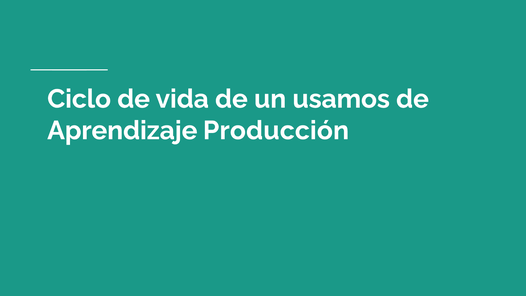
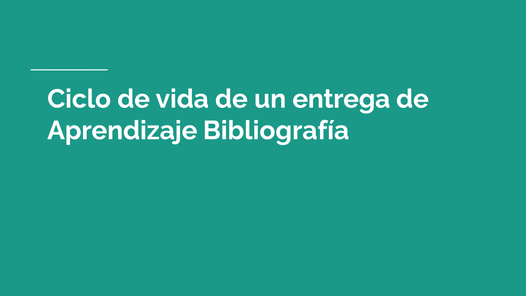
usamos: usamos -> entrega (341, 99)
Producción: Producción -> Bibliografía (276, 131)
